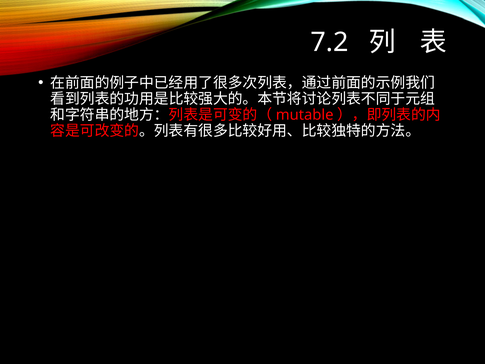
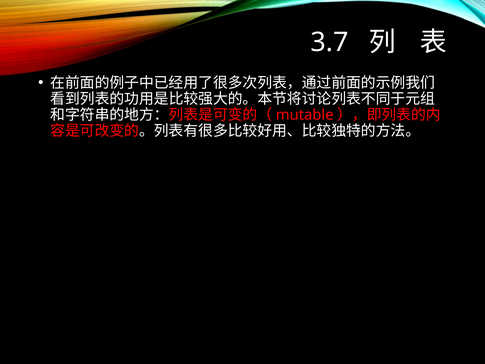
7.2: 7.2 -> 3.7 (329, 42)
